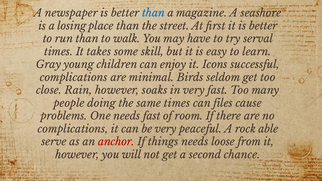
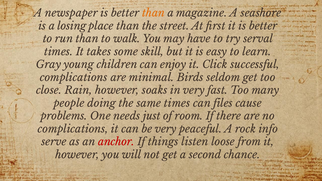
than colour: blue -> orange (153, 13)
Icons: Icons -> Click (215, 65)
needs fast: fast -> just (152, 116)
able: able -> info (268, 129)
things needs: needs -> listen (195, 142)
